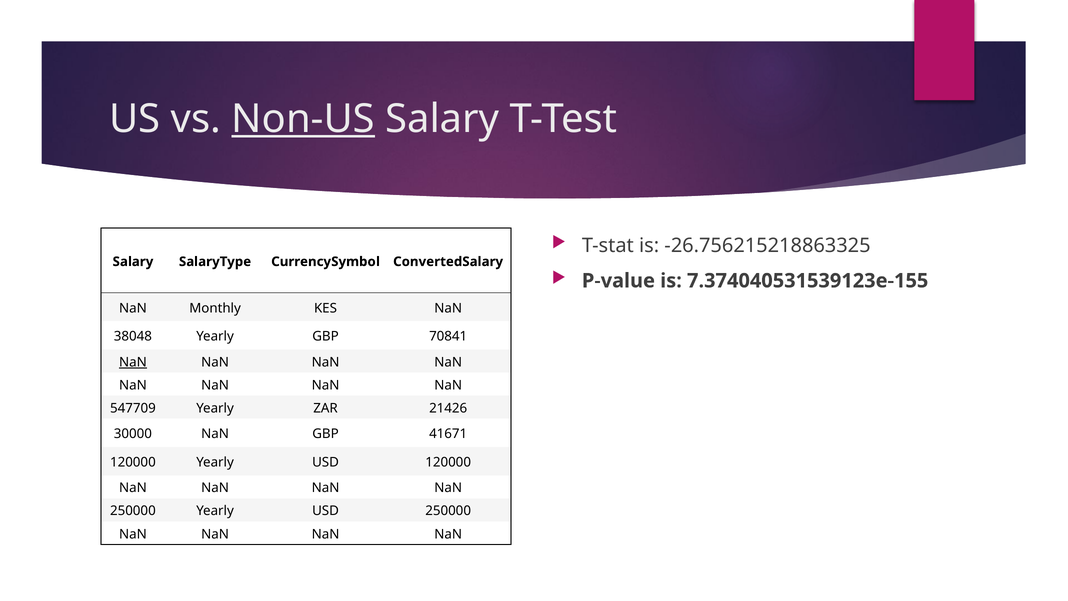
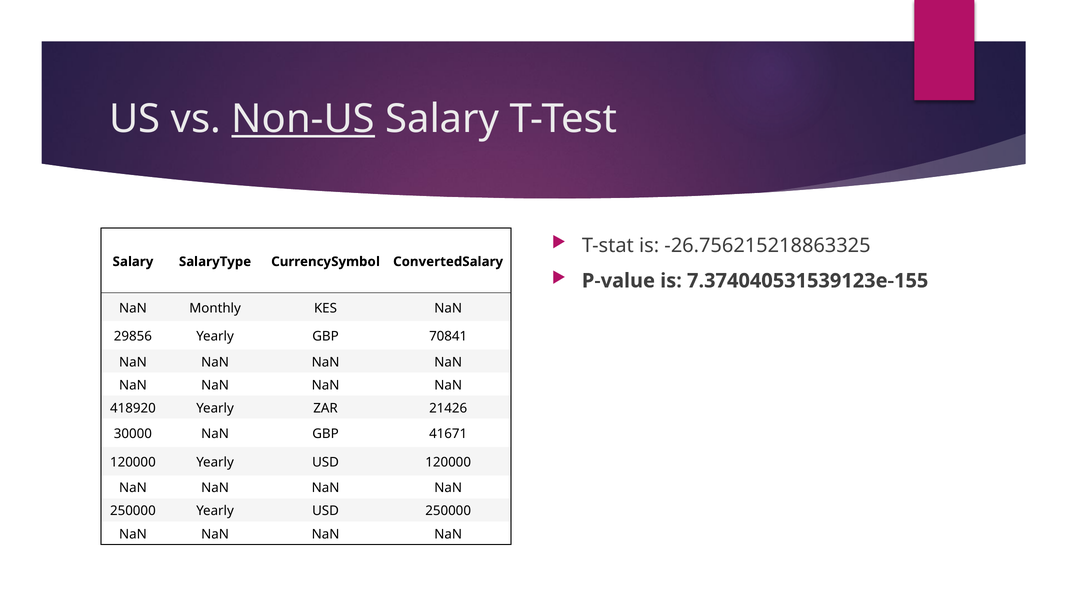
38048: 38048 -> 29856 (133, 336)
NaN underline: present -> none (133, 362)
547709: 547709 -> 418920 (133, 408)
